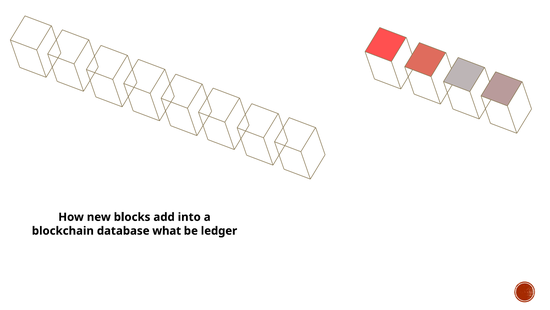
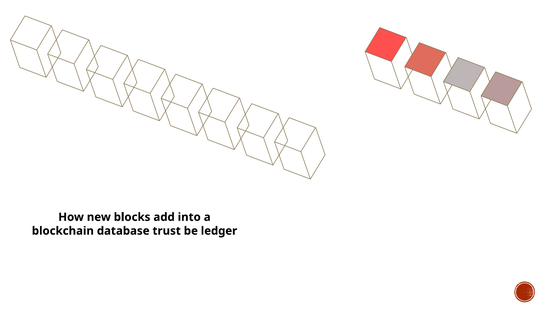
what: what -> trust (167, 230)
